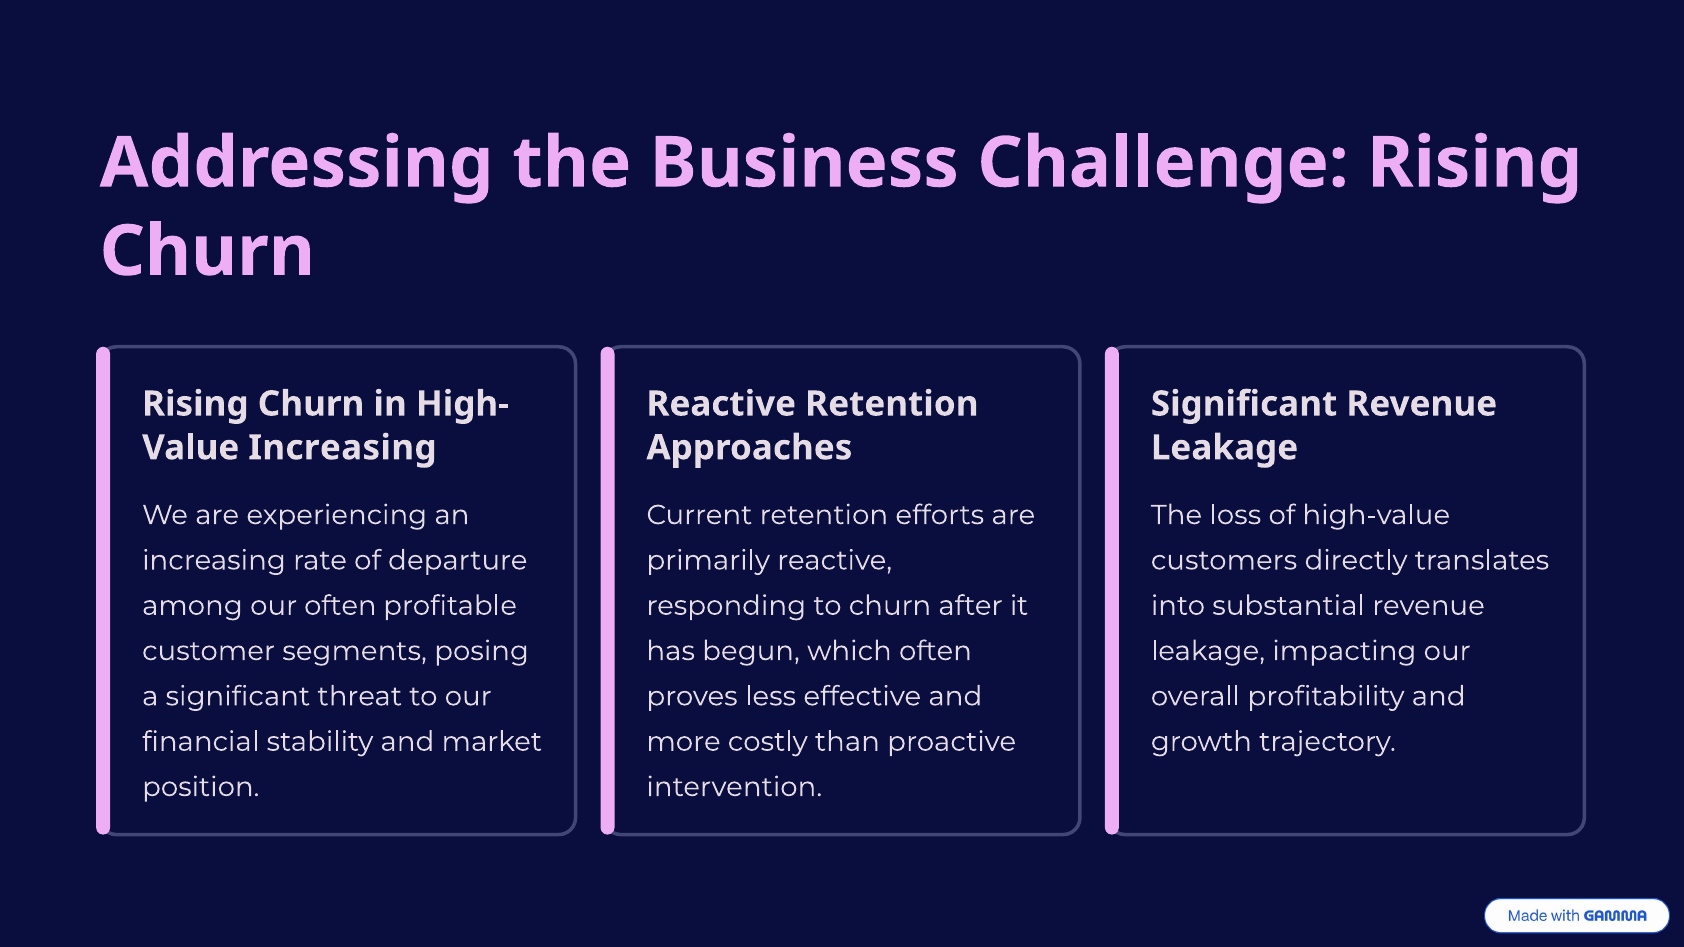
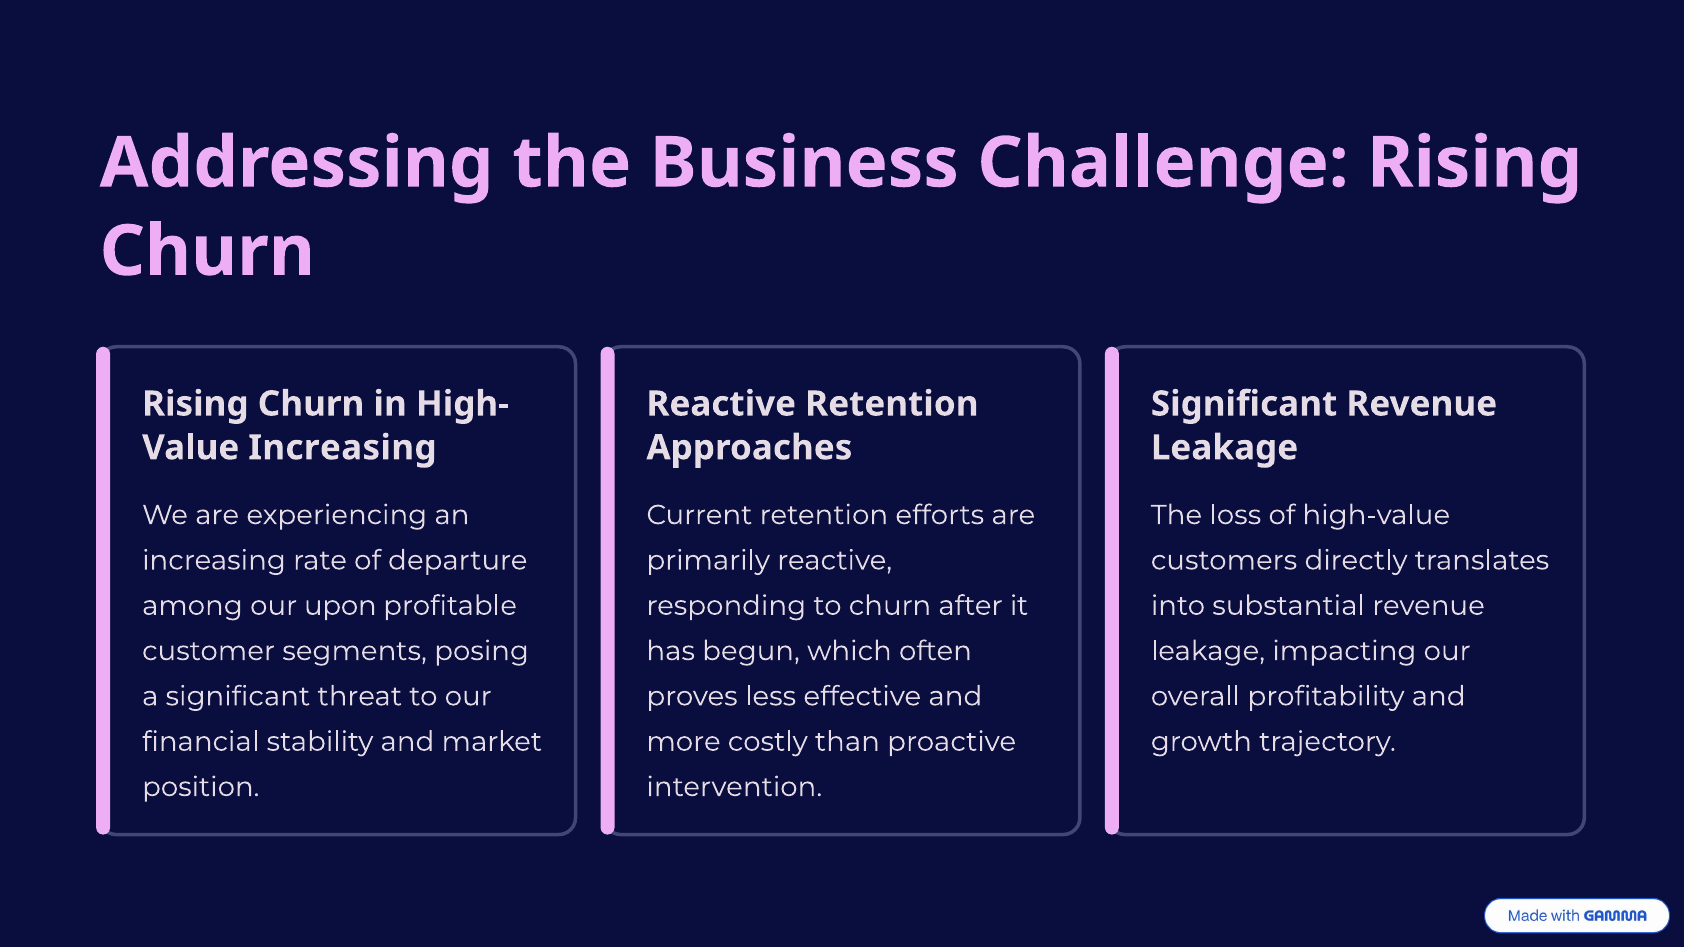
our often: often -> upon (340, 606)
